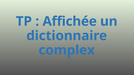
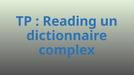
Affichée: Affichée -> Reading (70, 21)
